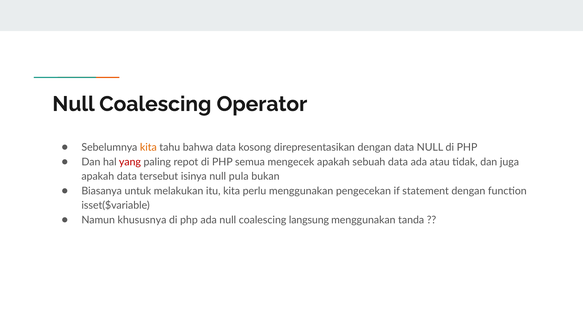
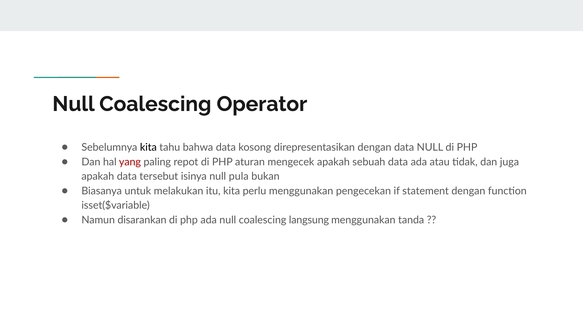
kita colour: orange -> black (148, 147)
semua: semua -> aturan (250, 162)
khususnya: khususnya -> disarankan (142, 220)
